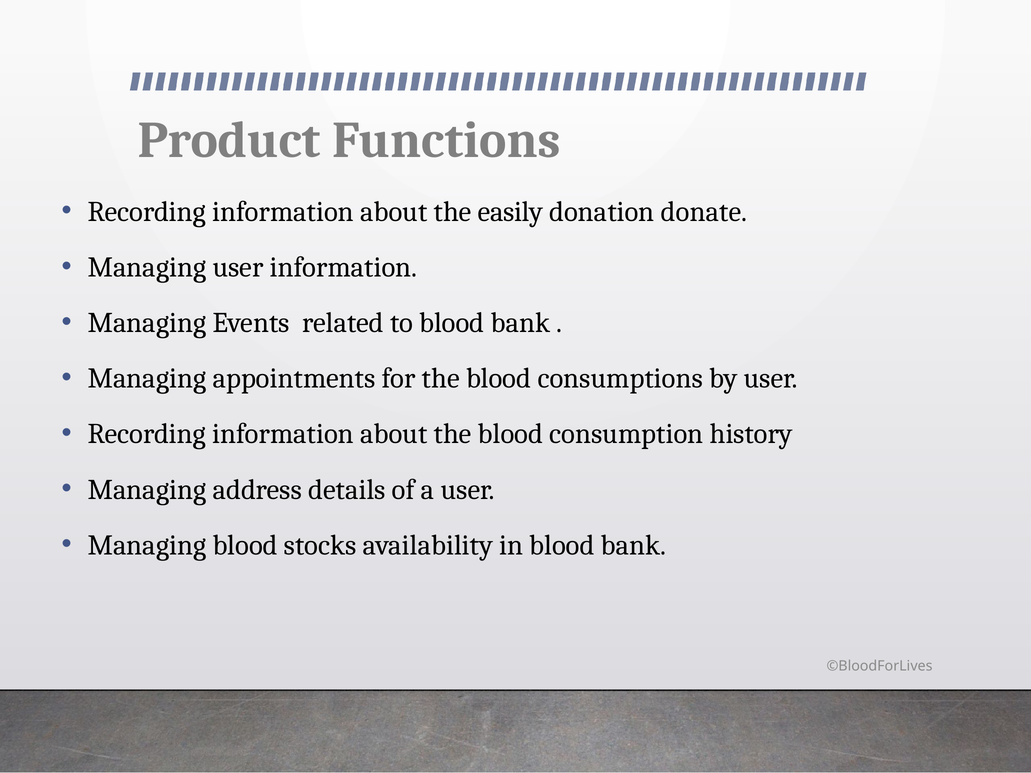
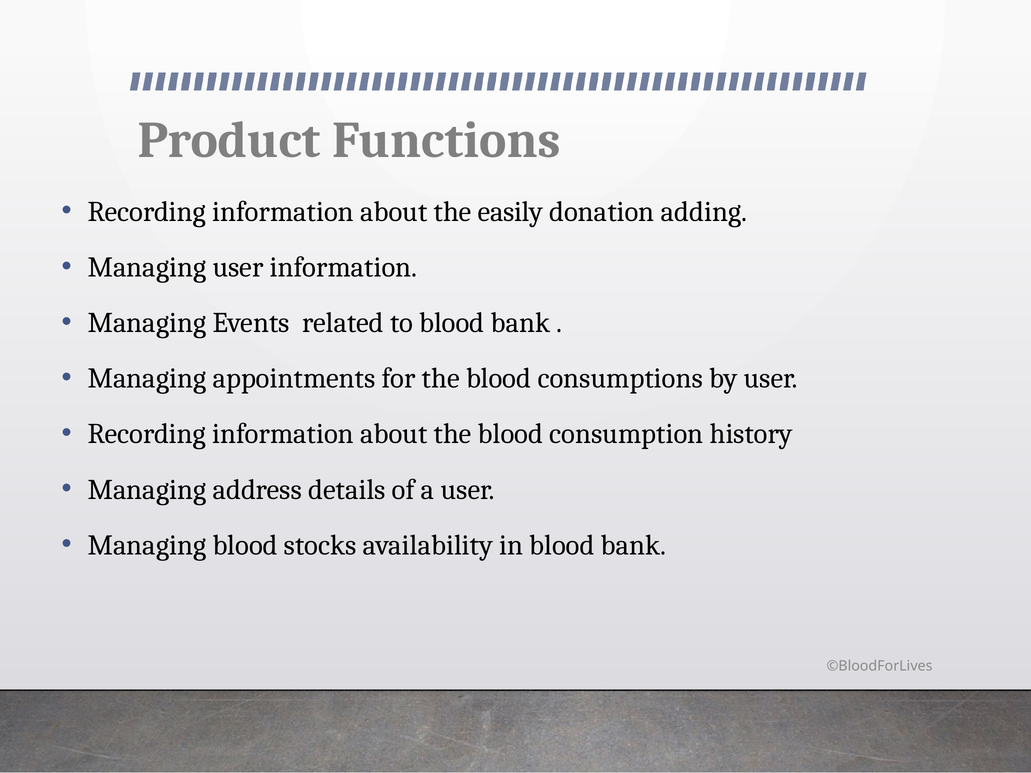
donate: donate -> adding (704, 212)
